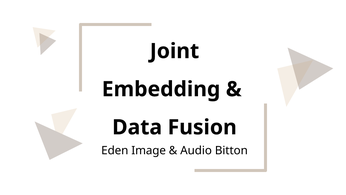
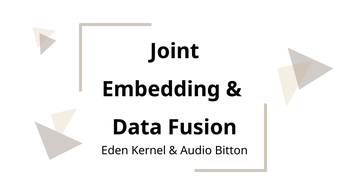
Image: Image -> Kernel (149, 150)
